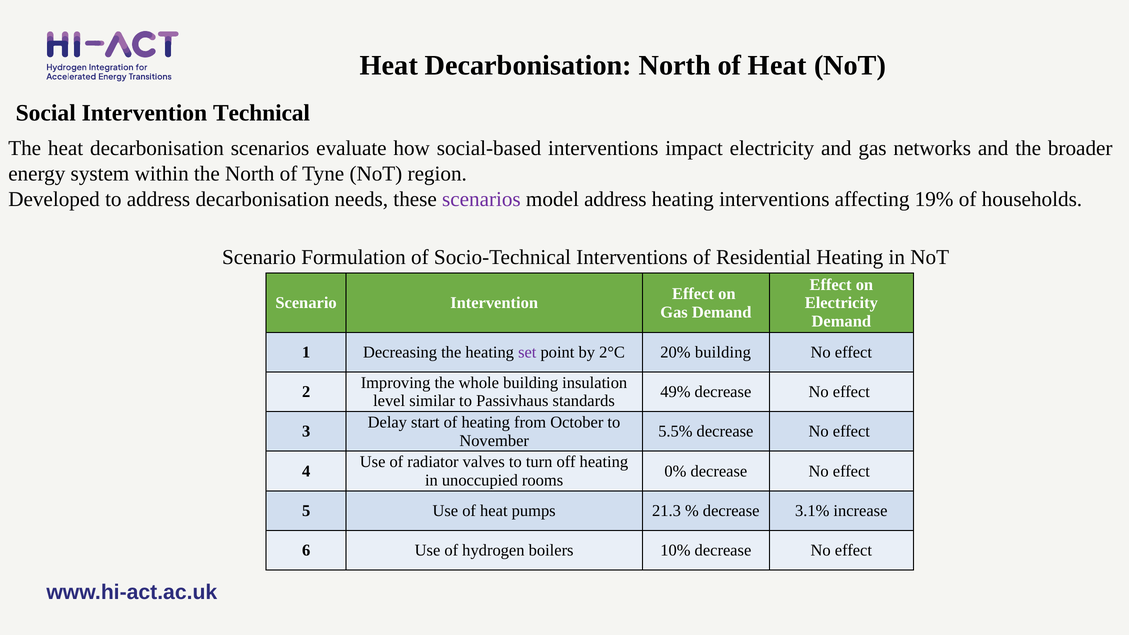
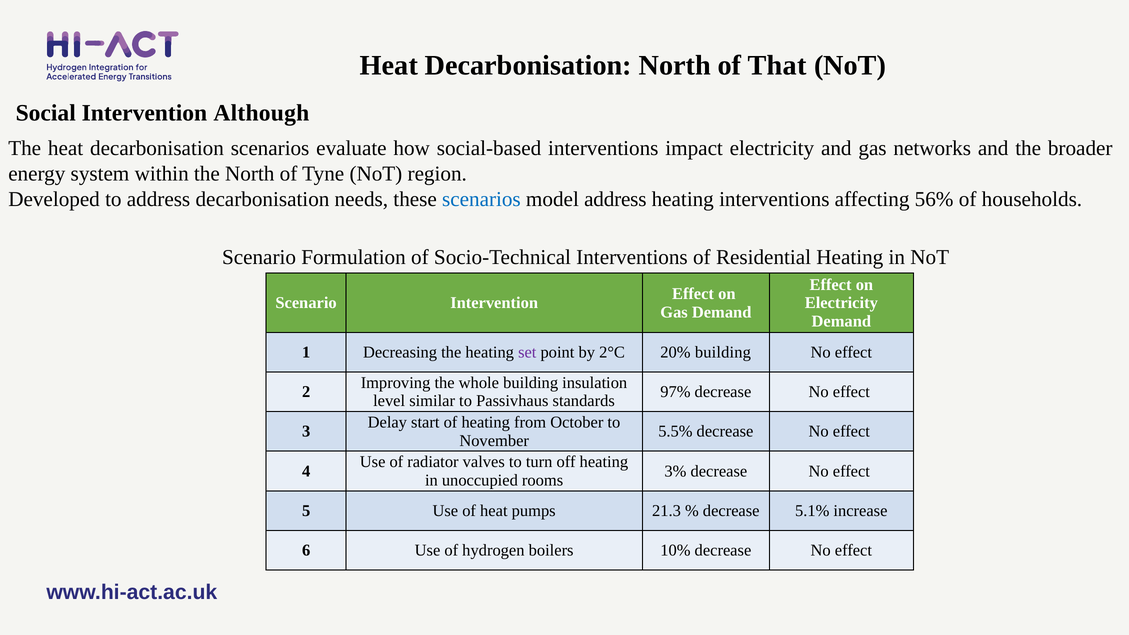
North of Heat: Heat -> That (777, 65)
Technical: Technical -> Although (261, 113)
scenarios colour: purple -> blue (481, 199)
19%: 19% -> 56% (934, 199)
49%: 49% -> 97% (675, 392)
0%: 0% -> 3% (675, 471)
3.1%: 3.1% -> 5.1% (812, 511)
